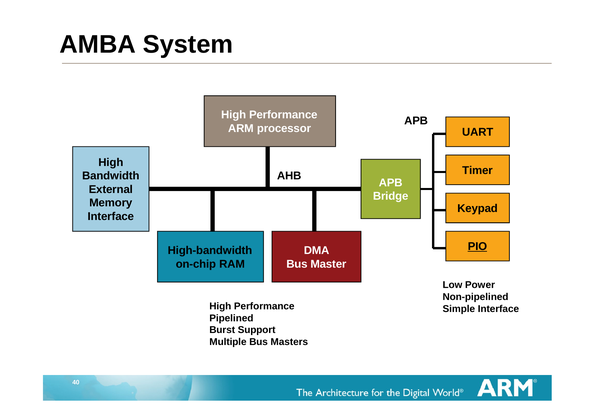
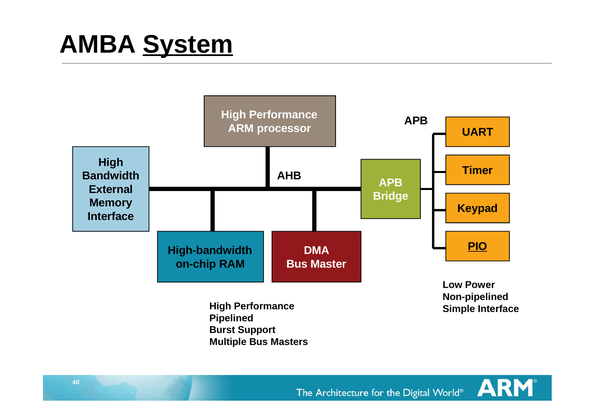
System underline: none -> present (188, 44)
